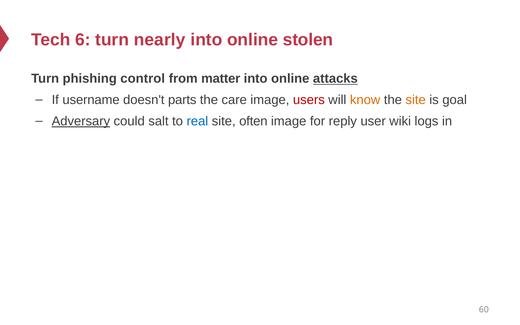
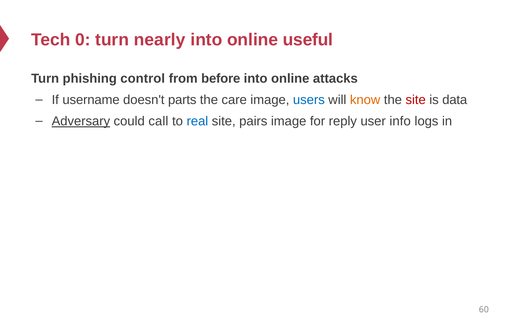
6: 6 -> 0 (83, 40)
stolen: stolen -> useful (308, 40)
matter: matter -> before (221, 79)
attacks underline: present -> none (335, 79)
users colour: red -> blue (309, 100)
site colour: orange -> red (416, 100)
goal: goal -> data (455, 100)
salt: salt -> call (158, 121)
often: often -> pairs (253, 121)
wiki: wiki -> info (400, 121)
